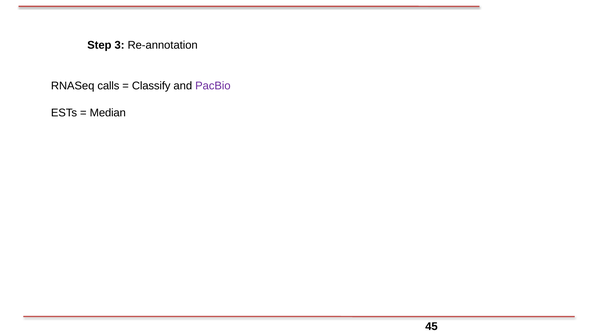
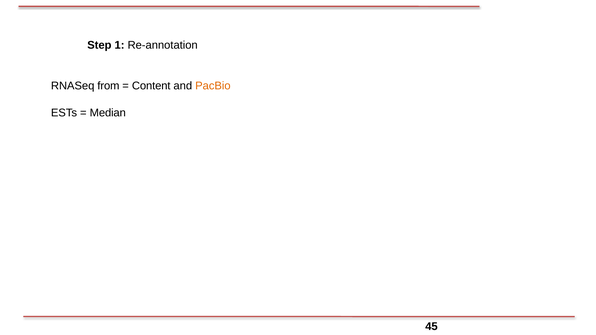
3: 3 -> 1 (119, 45)
calls: calls -> from (108, 86)
Classify: Classify -> Content (151, 86)
PacBio colour: purple -> orange (213, 86)
